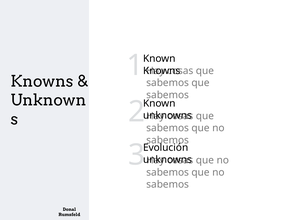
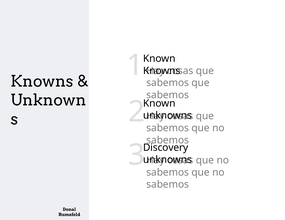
Evolución: Evolución -> Discovery (166, 148)
